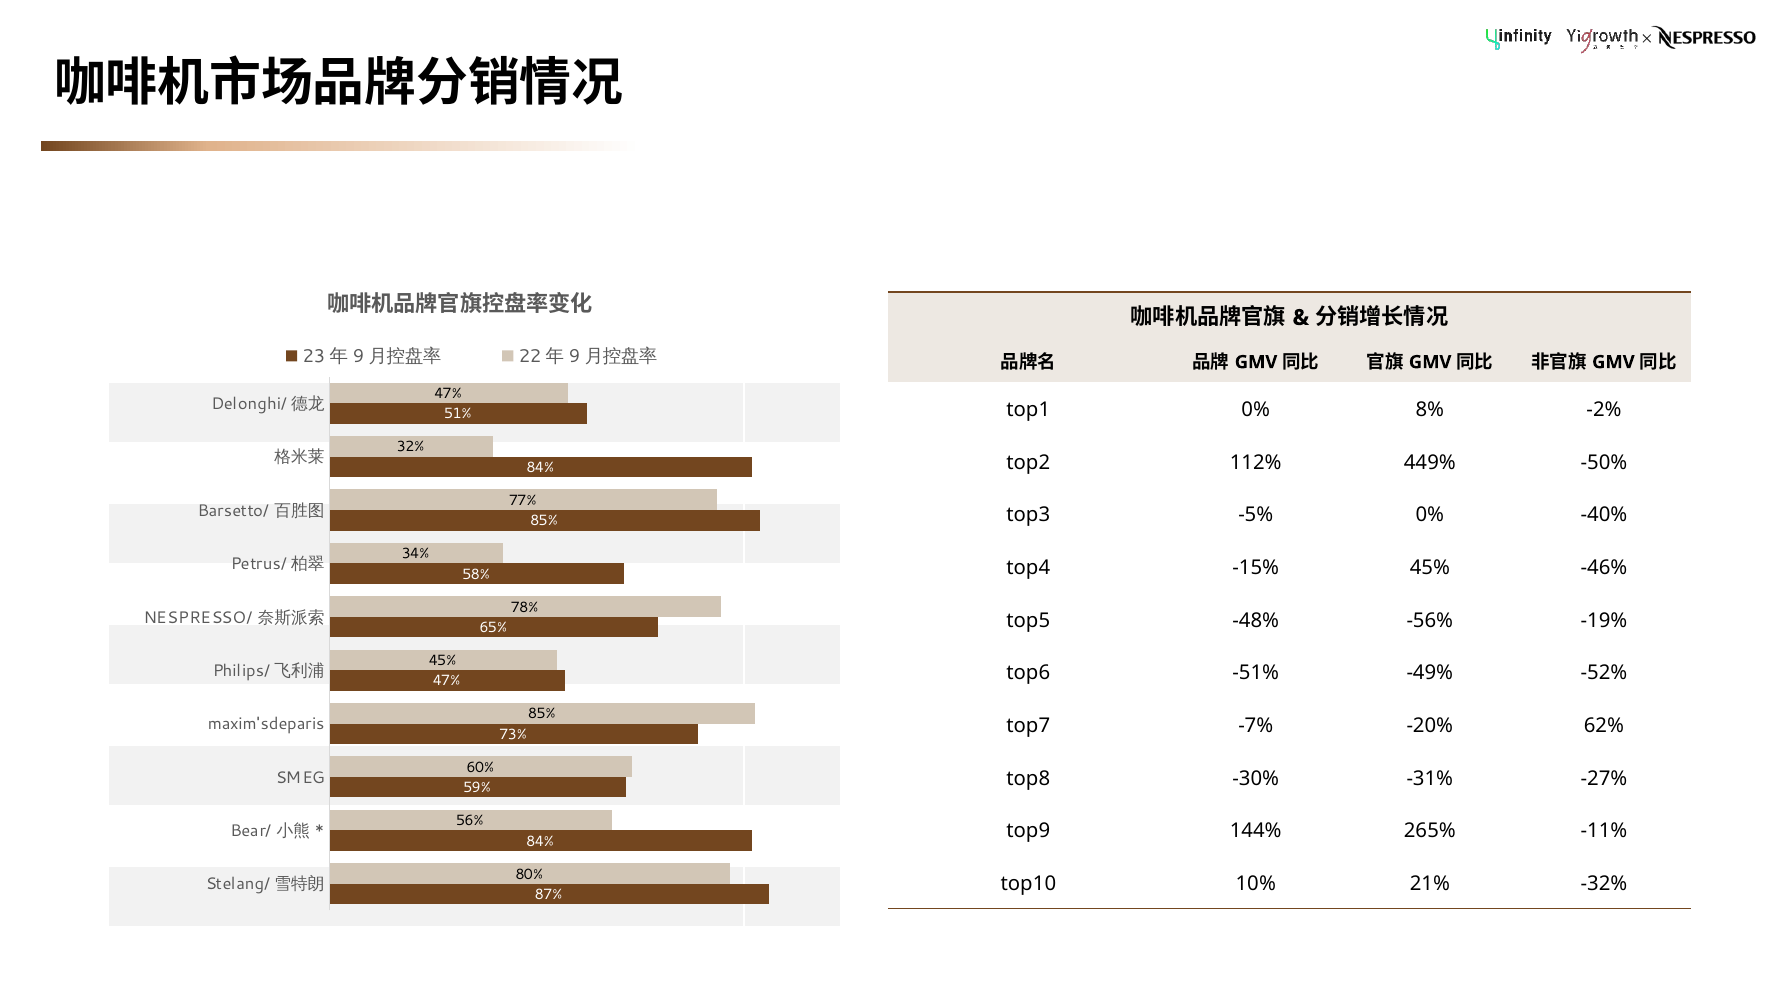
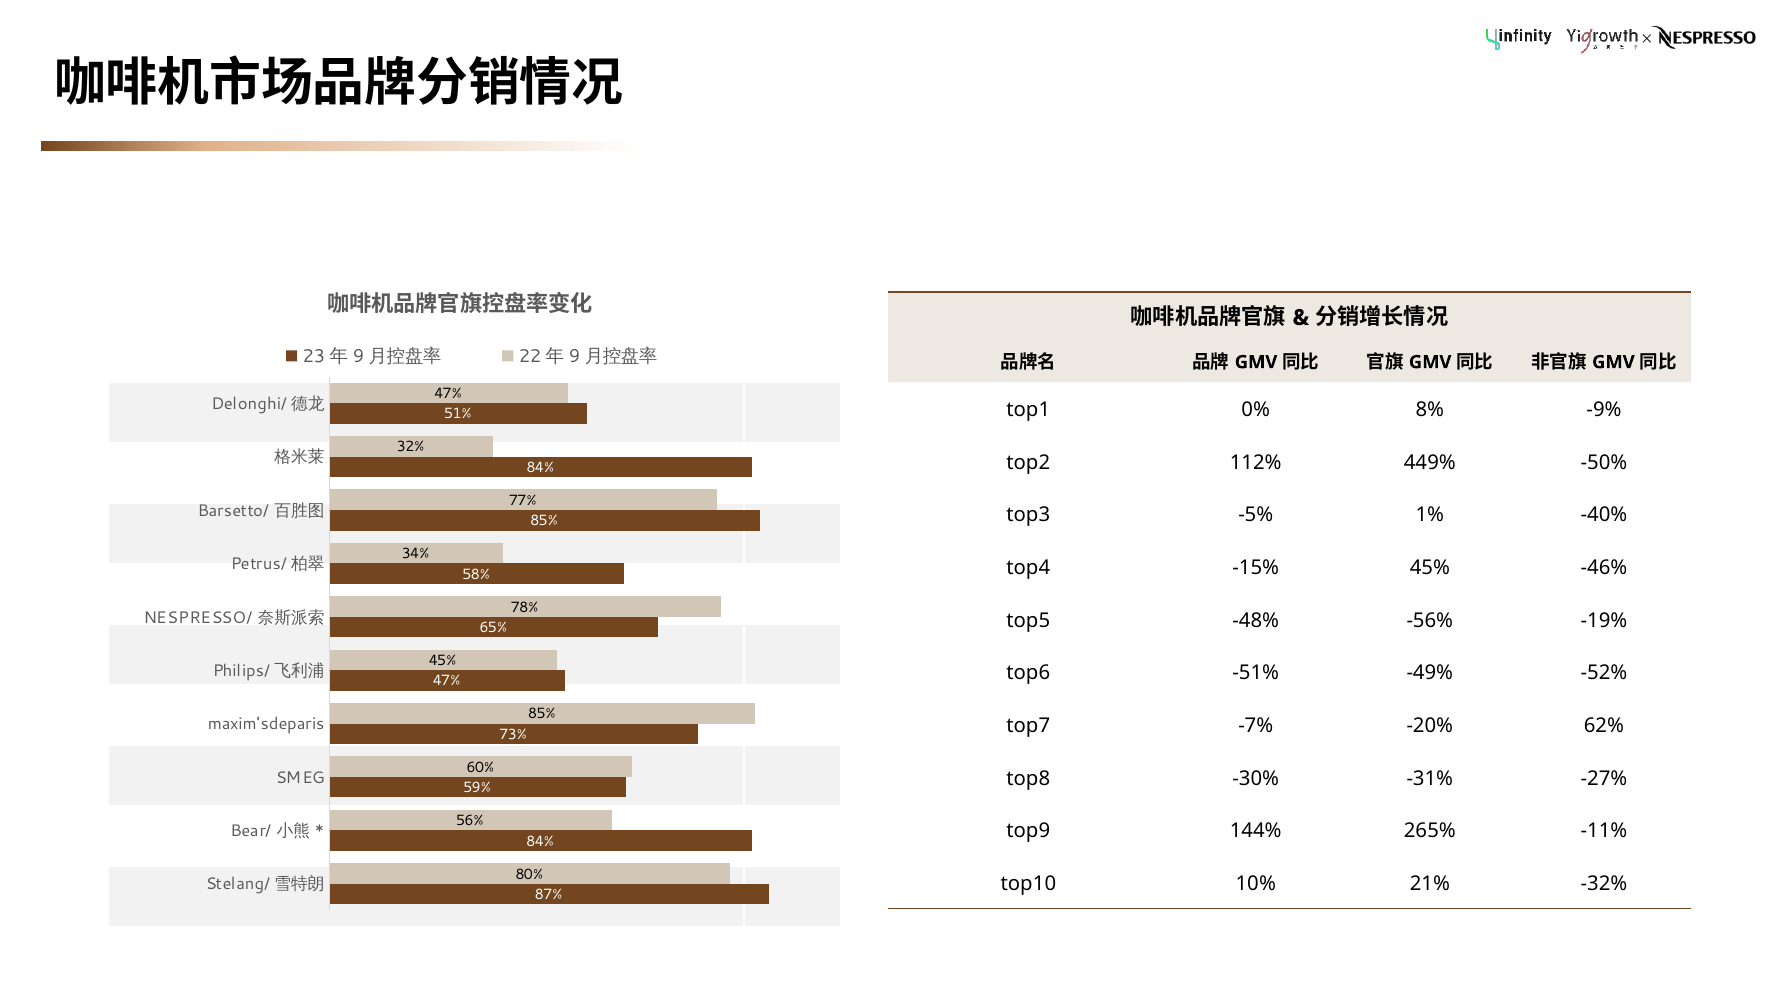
-2%: -2% -> -9% (1604, 410)
-5% 0%: 0% -> 1% (1430, 515)
